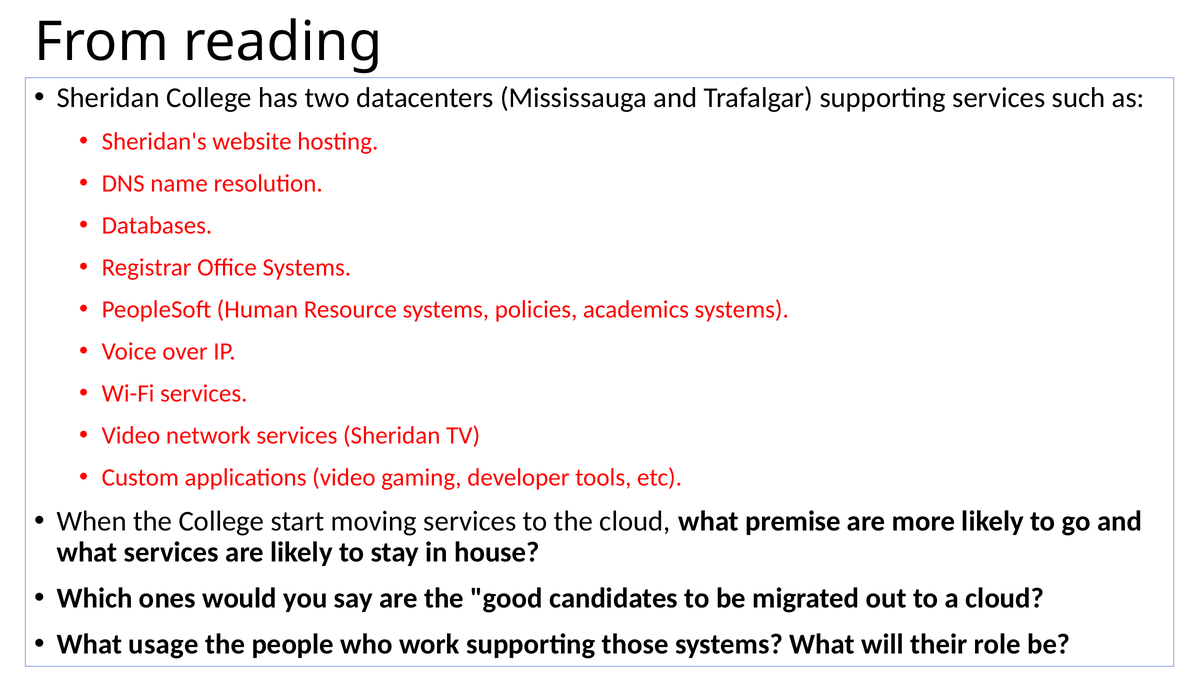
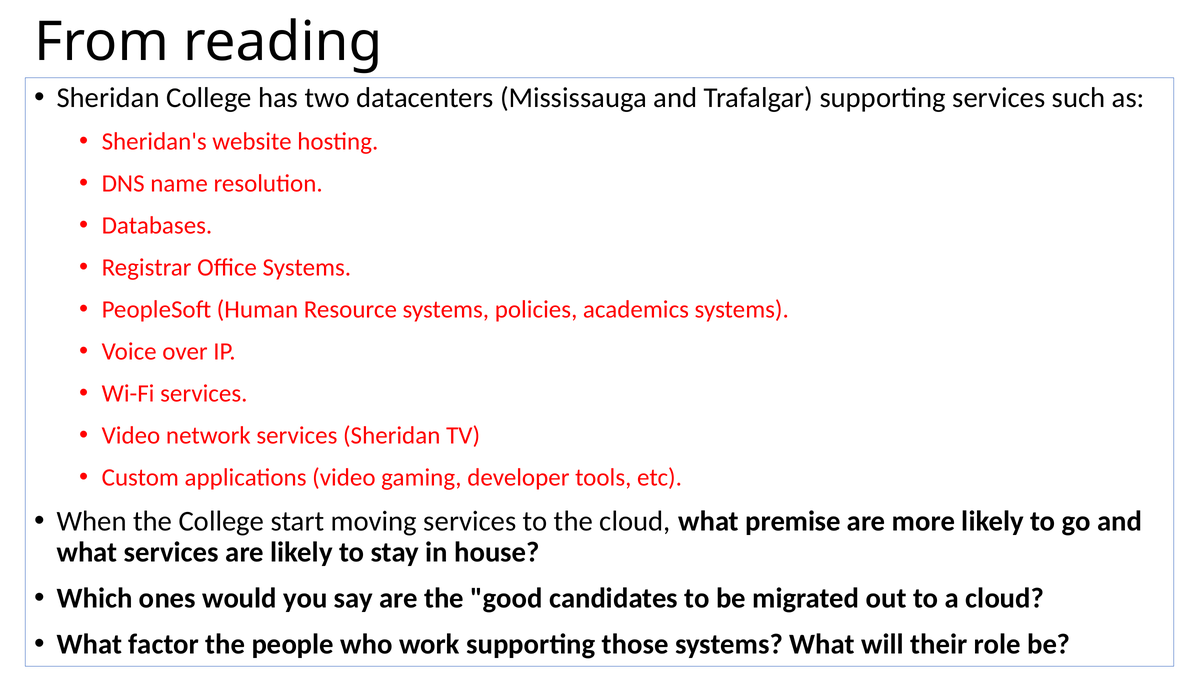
usage: usage -> factor (164, 645)
